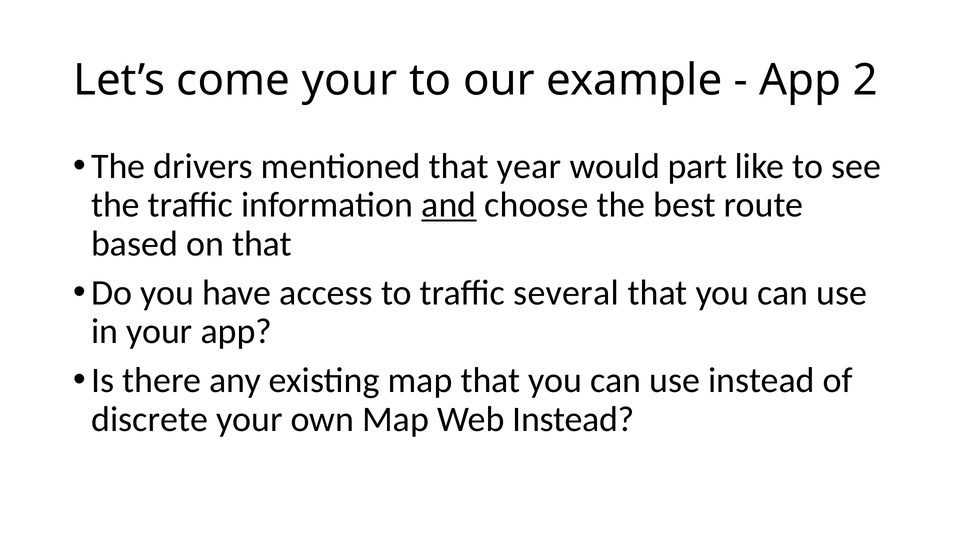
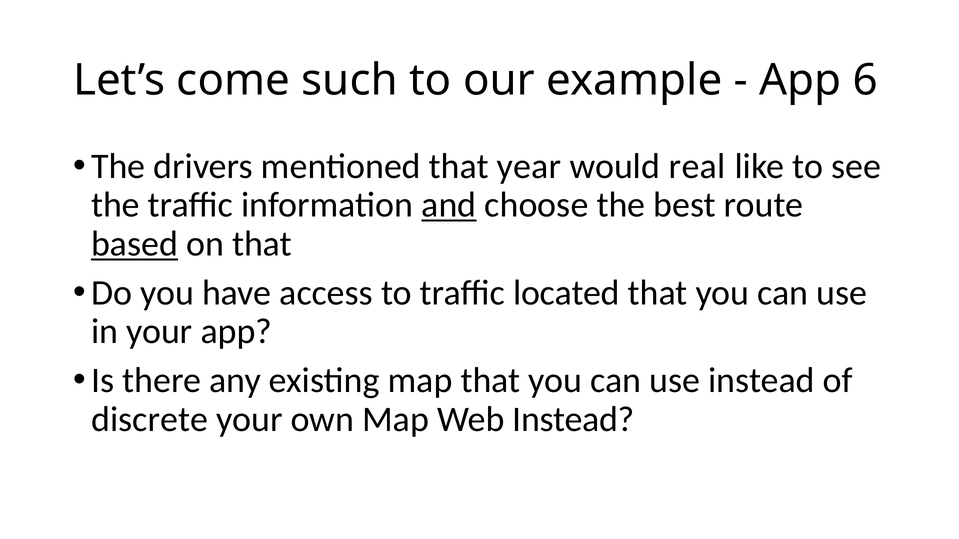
come your: your -> such (350, 81)
2: 2 -> 6 (865, 81)
part: part -> real (697, 166)
based underline: none -> present (135, 244)
several: several -> located (566, 293)
